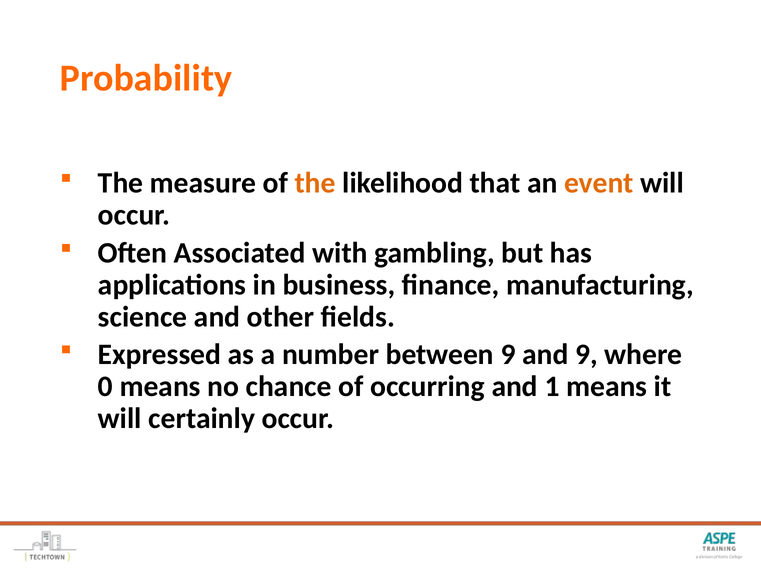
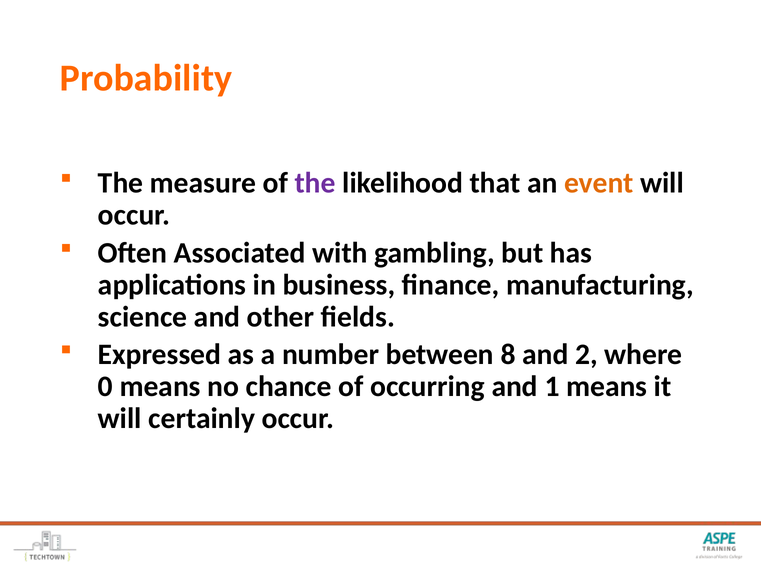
the colour: orange -> purple (315, 183)
between 9: 9 -> 8 (508, 355)
and 9: 9 -> 2 (587, 355)
